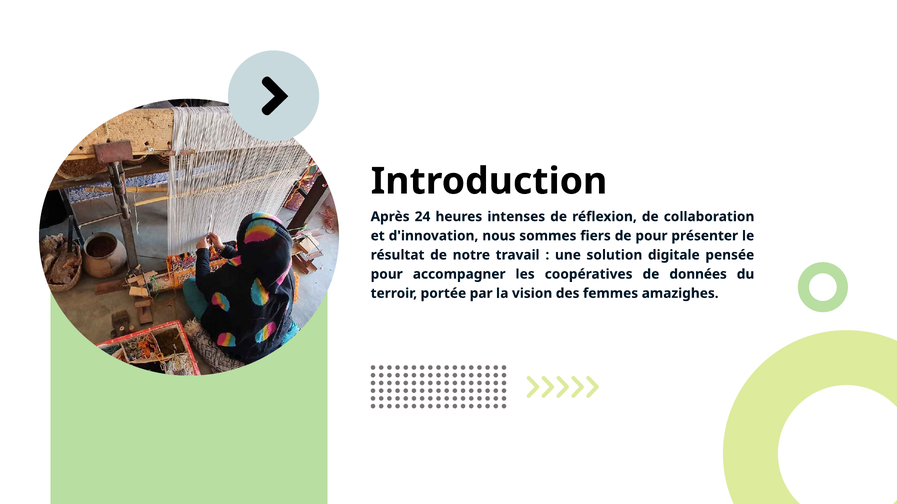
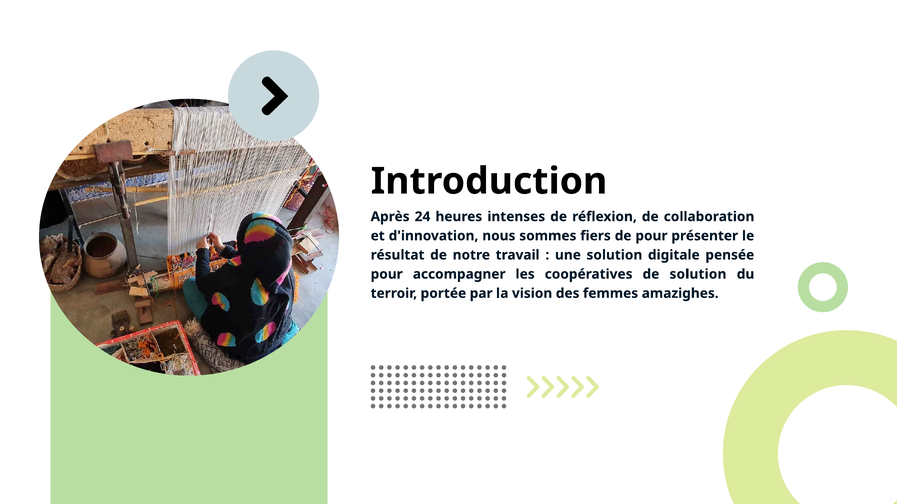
de données: données -> solution (698, 274)
